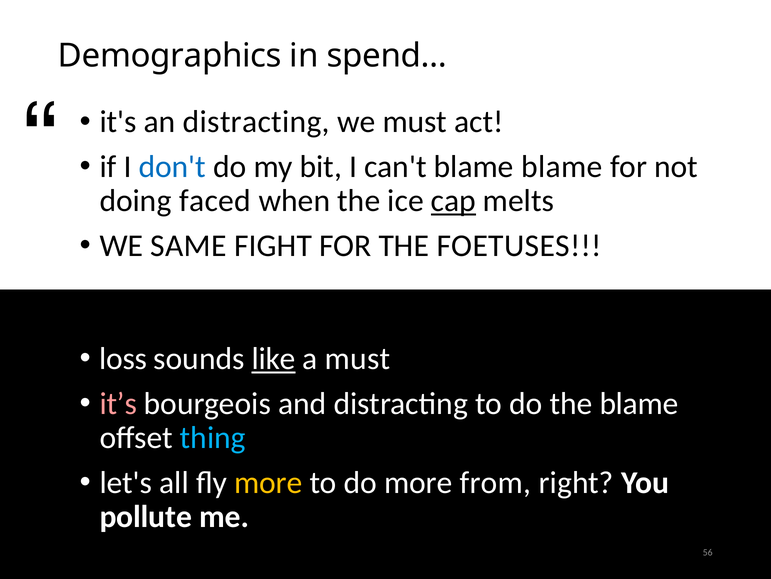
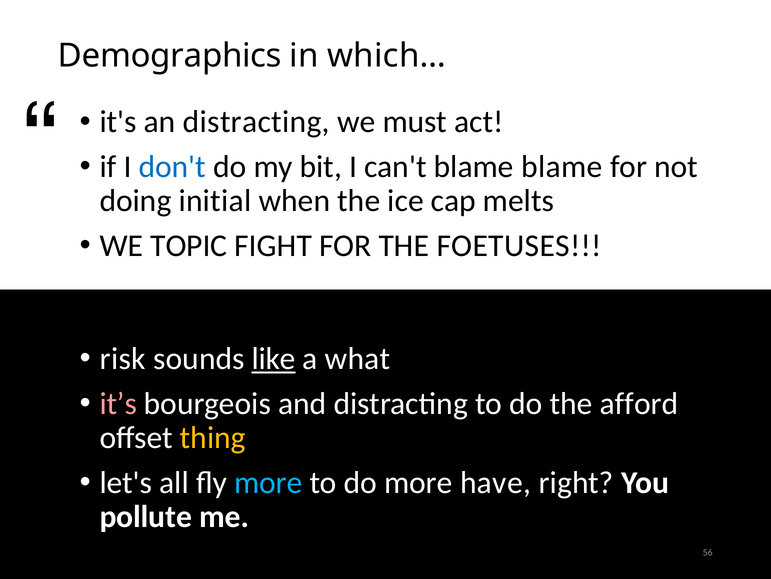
spend…: spend… -> which… (387, 56)
faced: faced -> initial (215, 201)
cap underline: present -> none (453, 201)
SAME: SAME -> TOPIC (189, 245)
loss: loss -> risk (123, 358)
a must: must -> what (358, 358)
the blame: blame -> afford (639, 403)
thing colour: light blue -> yellow (213, 437)
more colour: yellow -> light blue (268, 482)
from: from -> have (495, 482)
